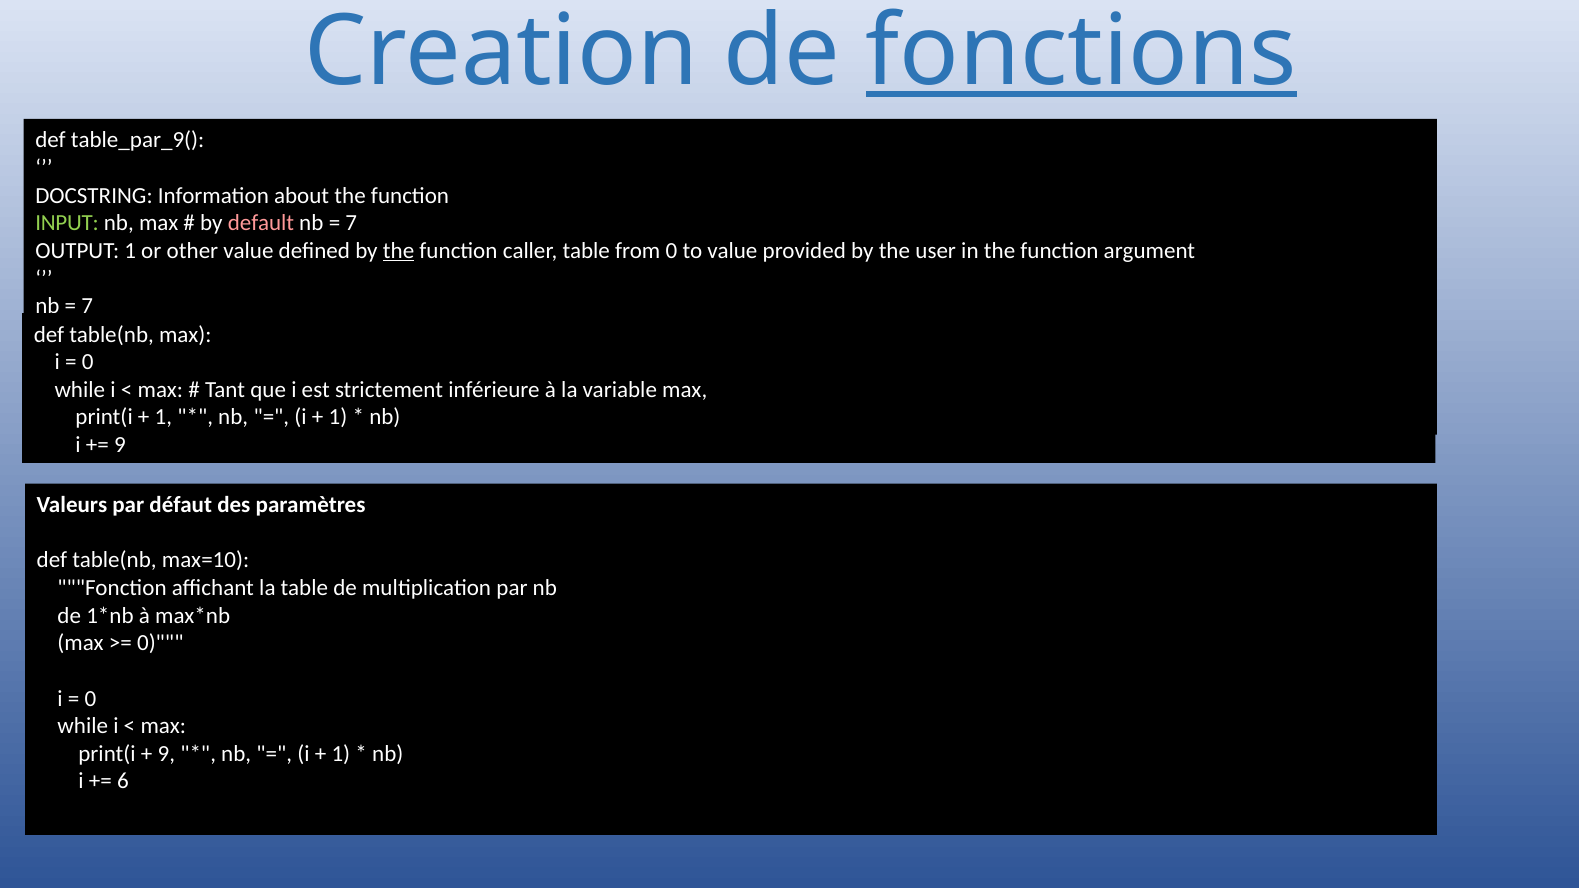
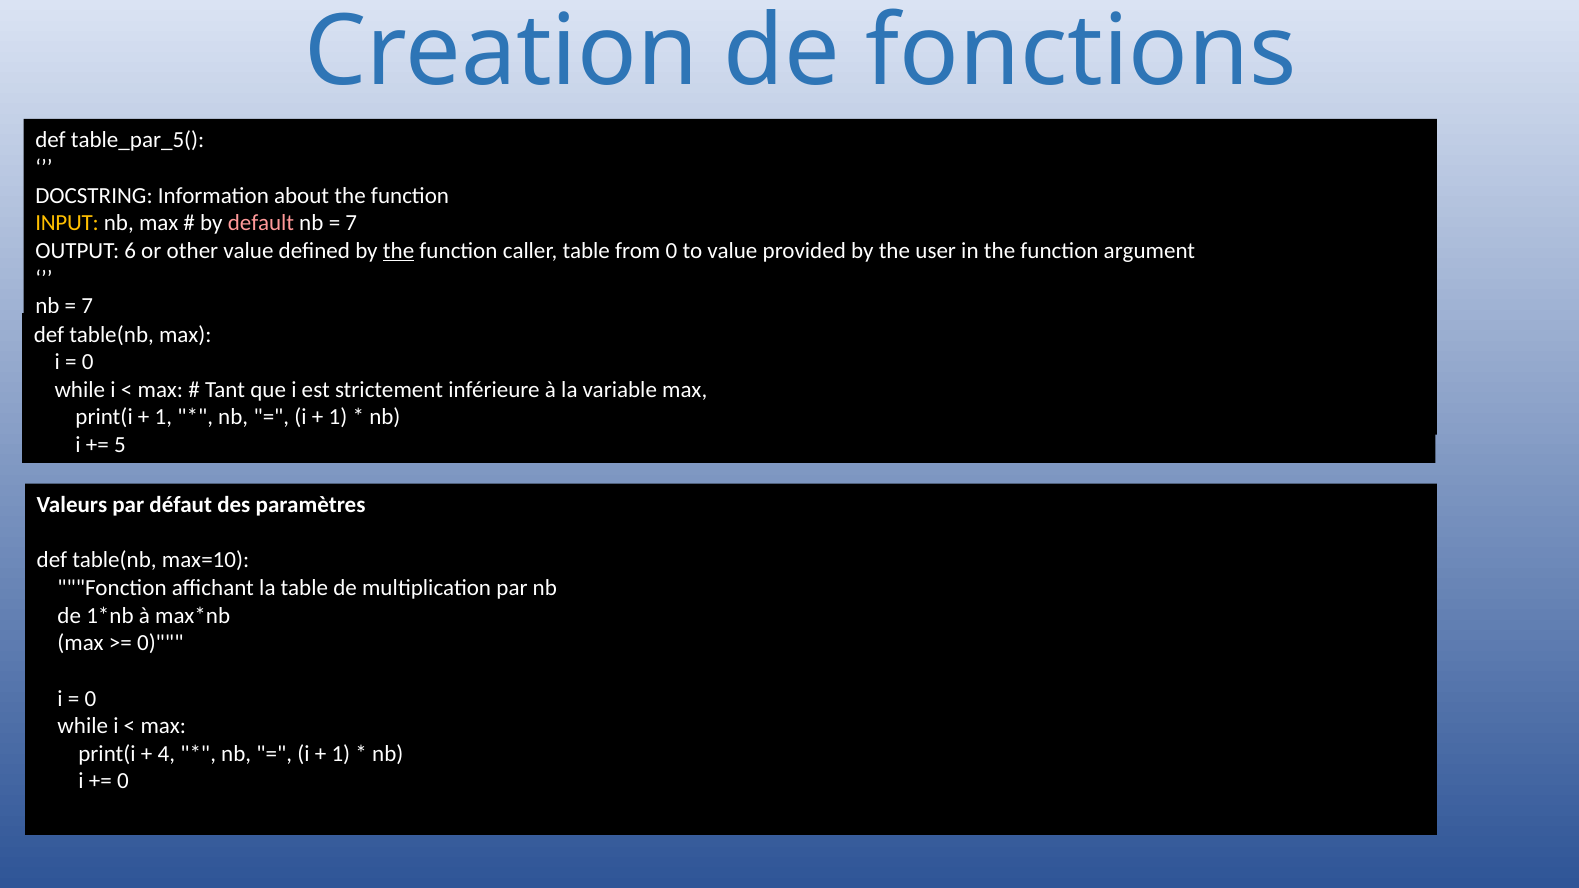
fonctions underline: present -> none (1081, 51)
table_par_9(: table_par_9( -> table_par_5( (138, 140)
INPUT colour: light green -> yellow (67, 223)
OUTPUT 1: 1 -> 6 (130, 251)
9: 9 -> 5 (120, 445)
9: 9 -> 4 (166, 754)
6: 6 -> 0 (123, 782)
